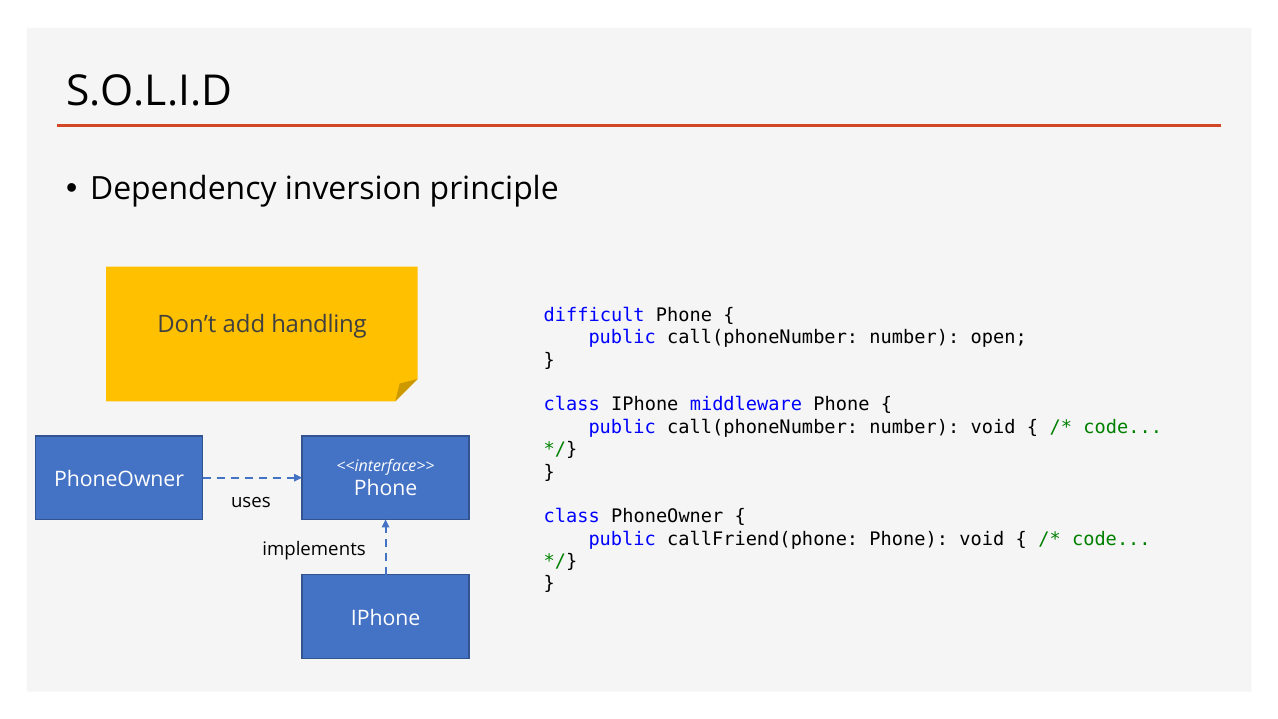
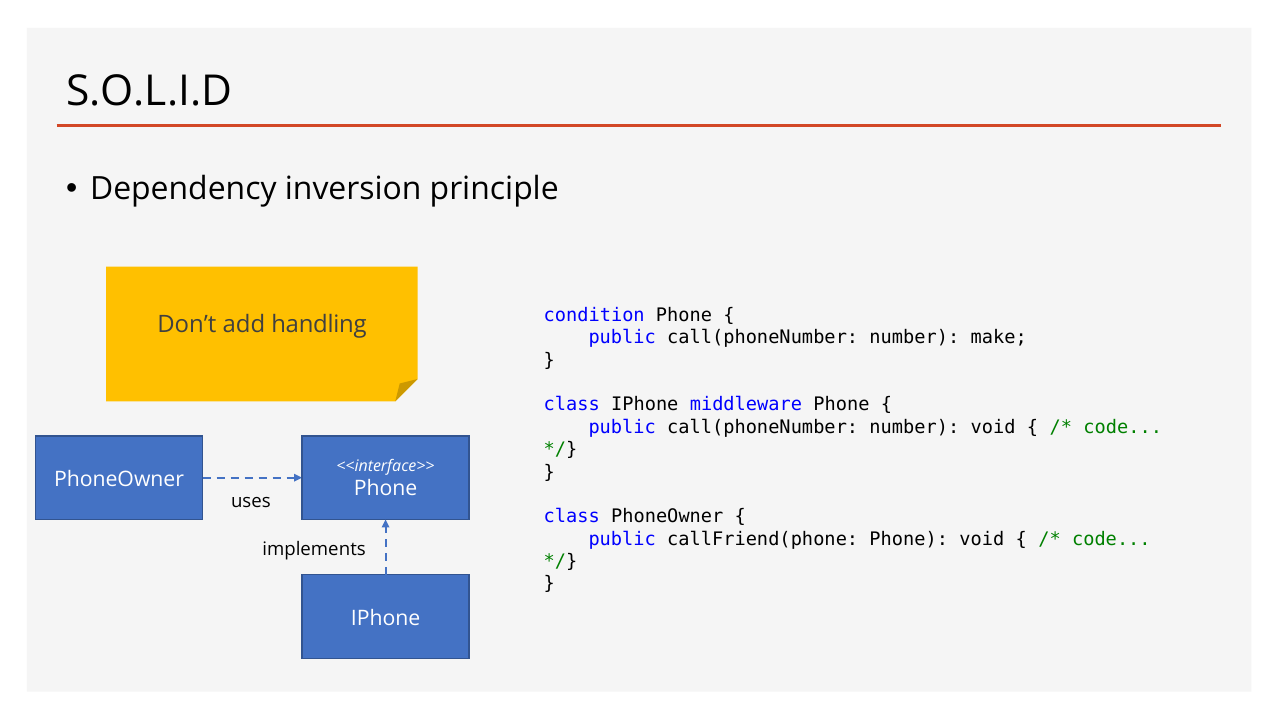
difficult: difficult -> condition (594, 315)
open: open -> make (999, 338)
